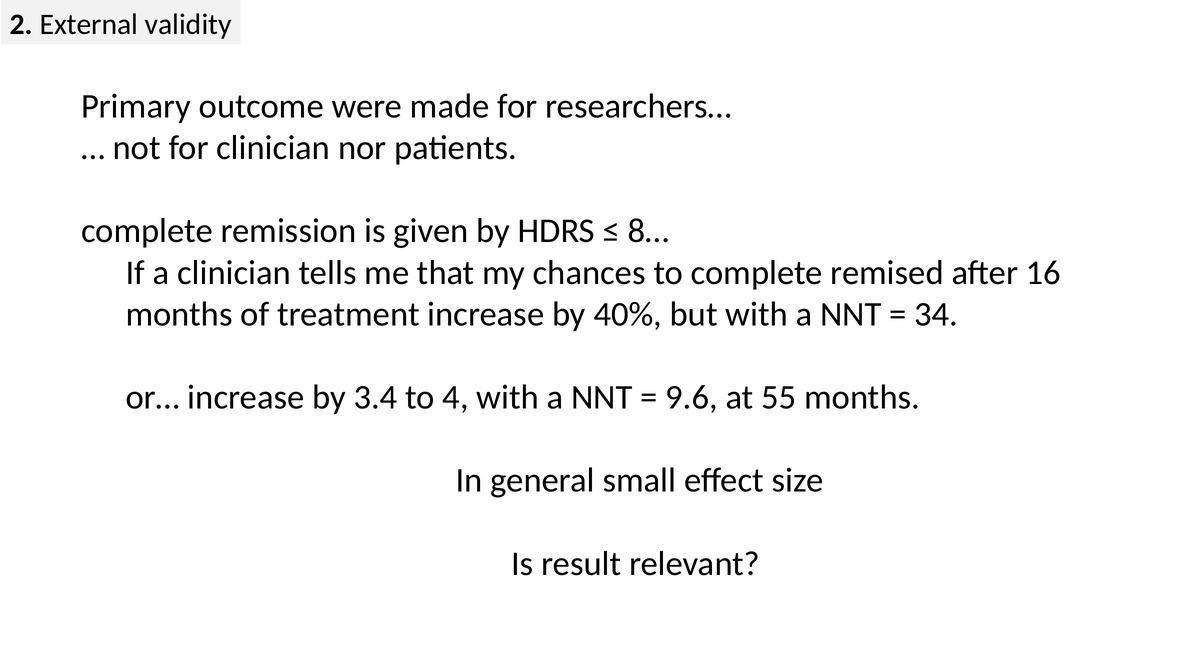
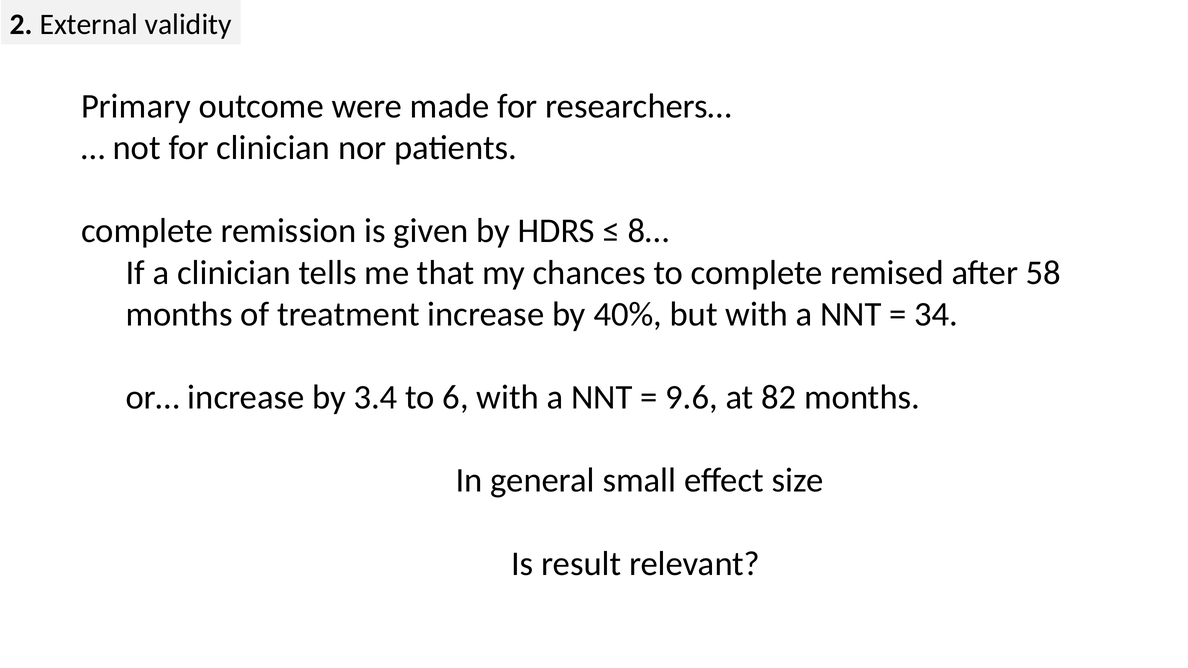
16: 16 -> 58 (1043, 273)
4: 4 -> 6 (456, 398)
55: 55 -> 82 (779, 398)
